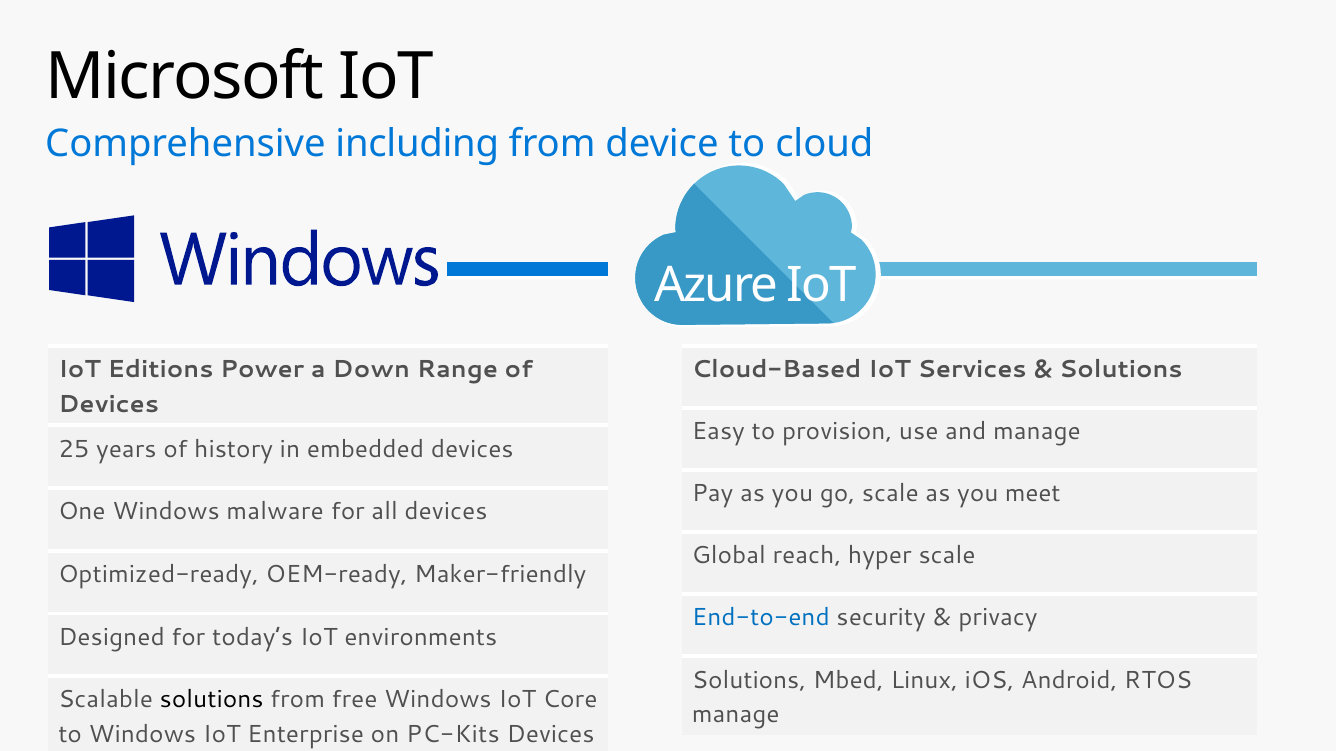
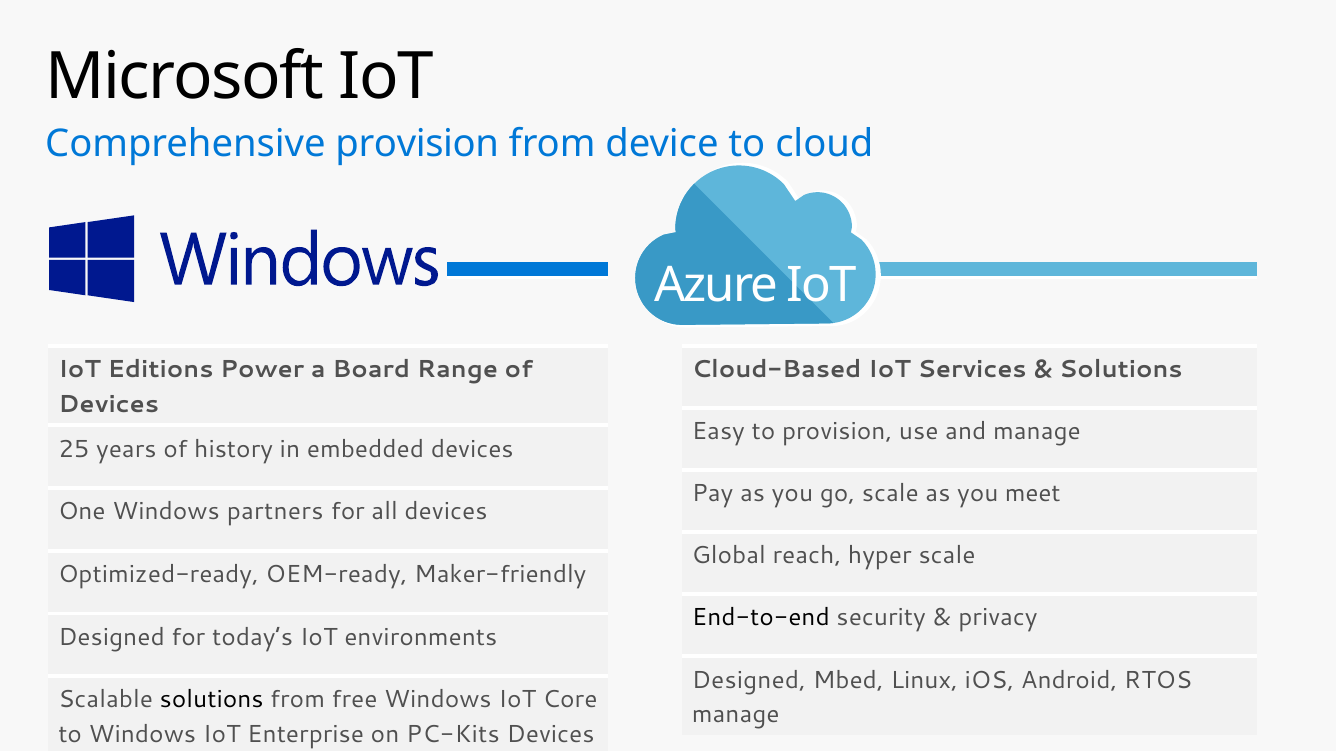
Comprehensive including: including -> provision (417, 144)
Down: Down -> Board (371, 370)
malware: malware -> partners (275, 512)
End-to-end colour: blue -> black (761, 618)
Solutions: Solutions -> Designed (749, 680)
